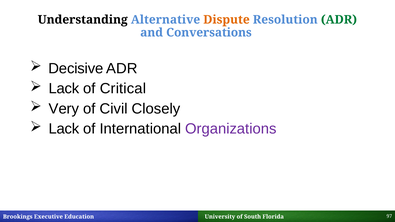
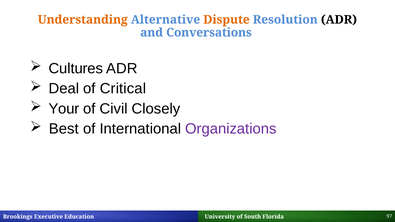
Understanding colour: black -> orange (83, 20)
ADR colour: green -> black (339, 20)
Decisive: Decisive -> Cultures (76, 69)
Lack: Lack -> Deal (64, 89)
Very: Very -> Your (64, 109)
Lack: Lack -> Best (64, 129)
